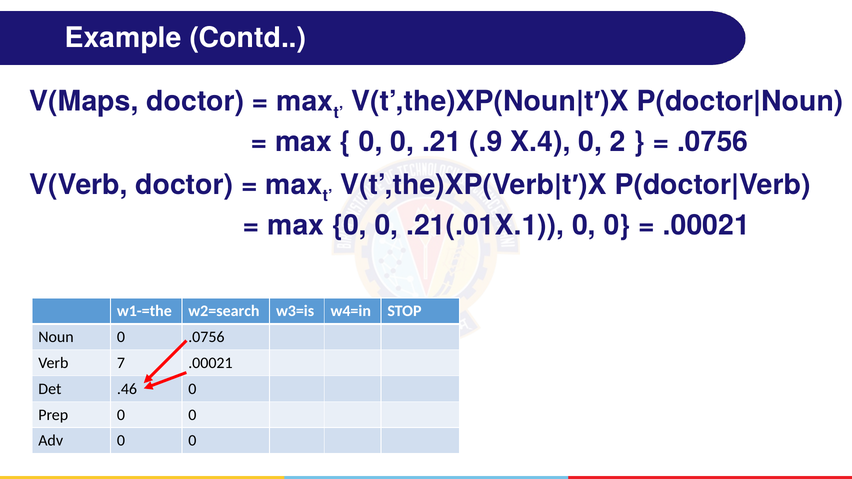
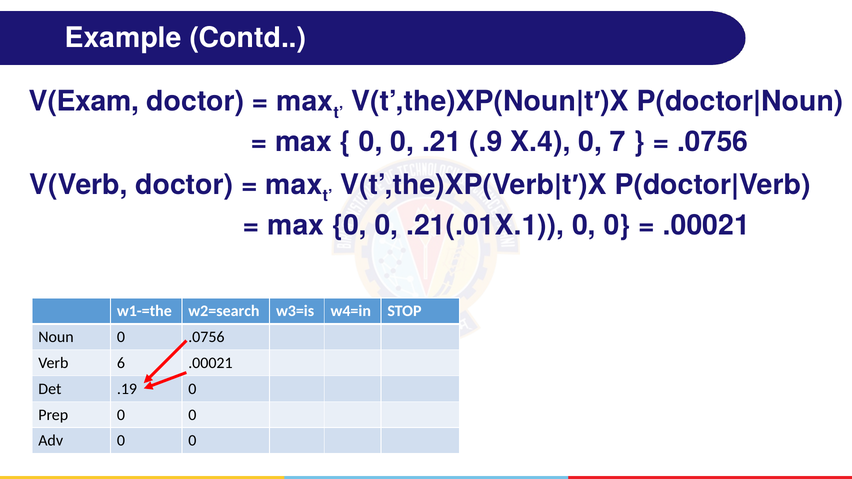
V(Maps: V(Maps -> V(Exam (84, 102)
2: 2 -> 7 (618, 142)
7: 7 -> 6 (121, 363)
.46: .46 -> .19 (127, 389)
